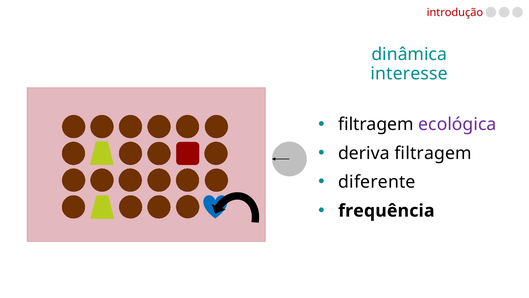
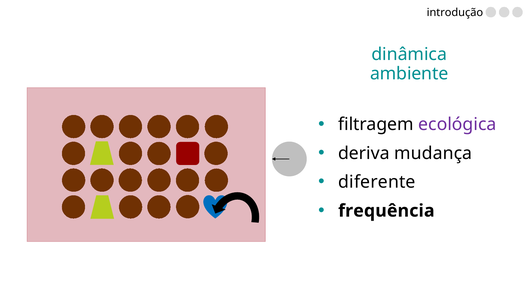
introdução colour: red -> black (455, 12)
interesse: interesse -> ambiente (409, 73)
deriva filtragem: filtragem -> mudança (433, 153)
